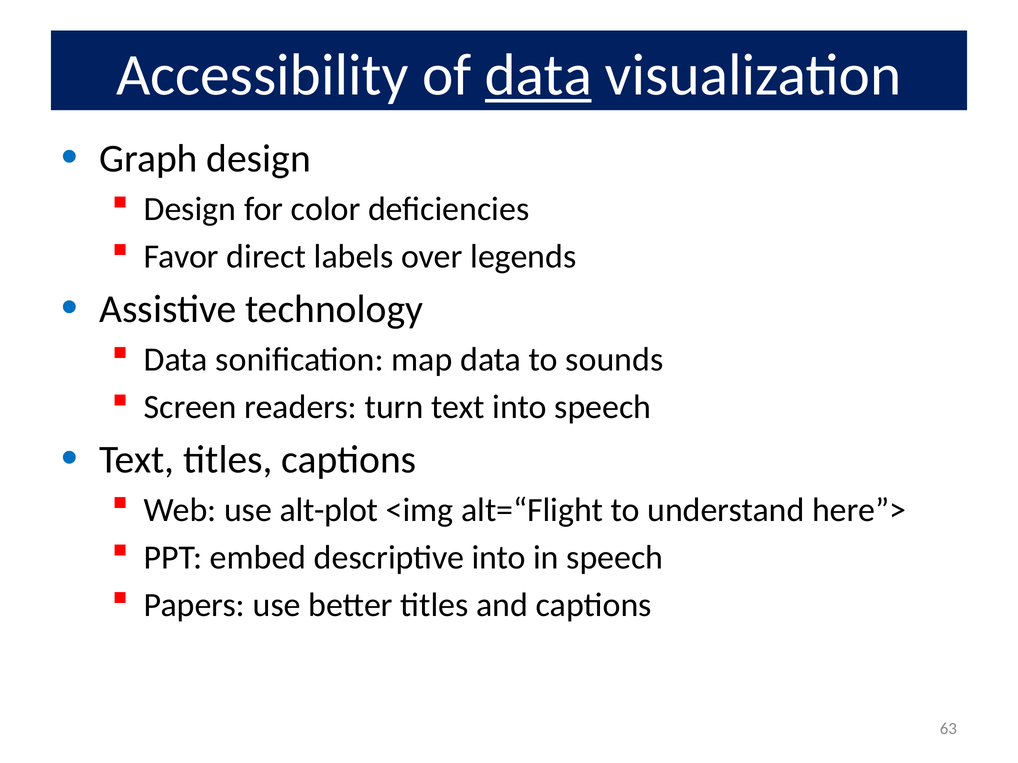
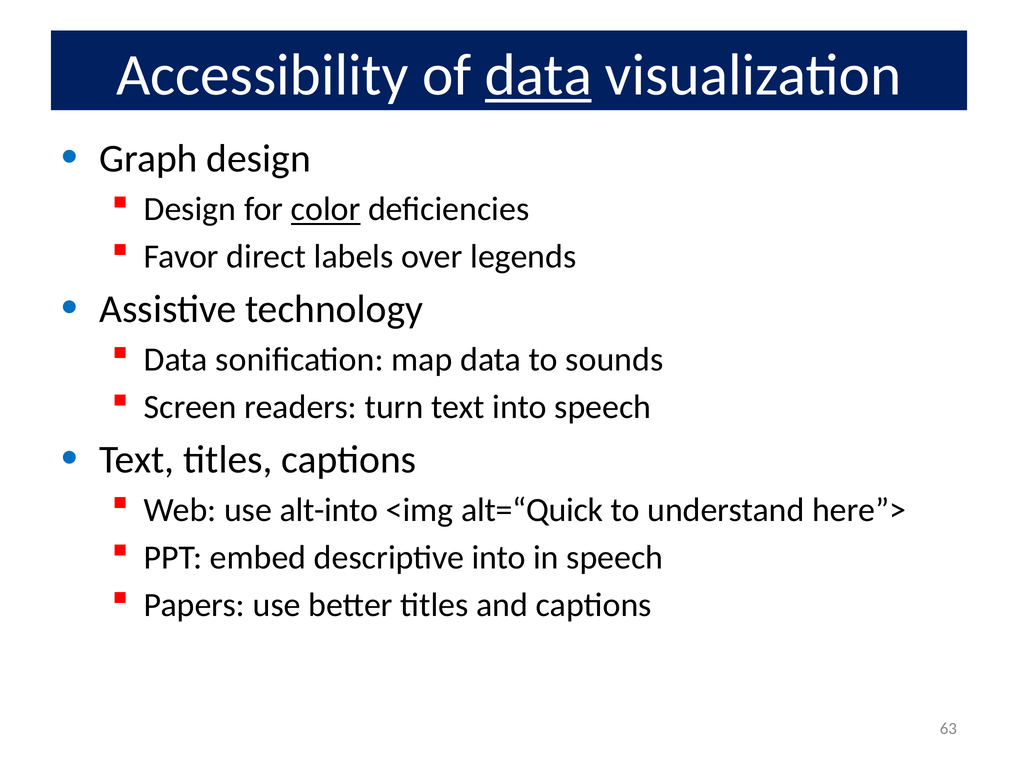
color underline: none -> present (326, 209)
alt-plot: alt-plot -> alt-into (329, 510)
alt=“Flight: alt=“Flight -> alt=“Quick (532, 510)
